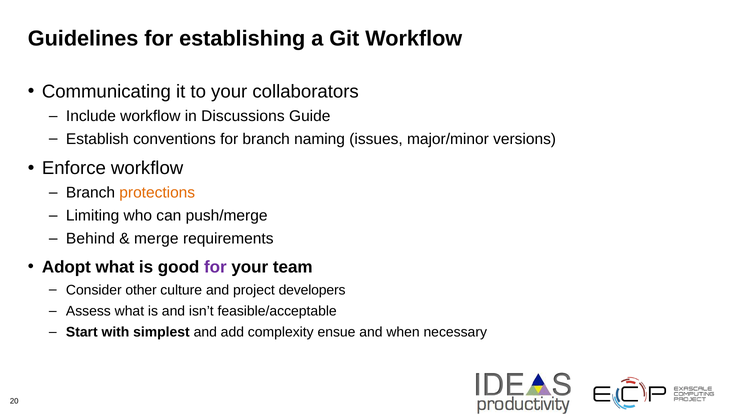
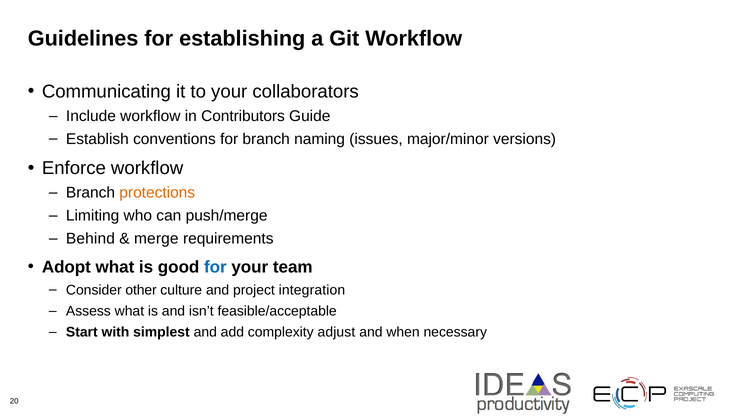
Discussions: Discussions -> Contributors (243, 116)
for colour: purple -> blue (215, 267)
developers: developers -> integration (312, 290)
ensue: ensue -> adjust (336, 332)
